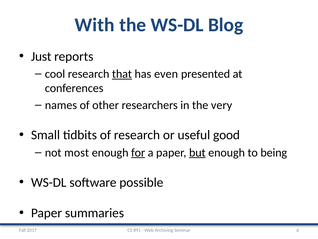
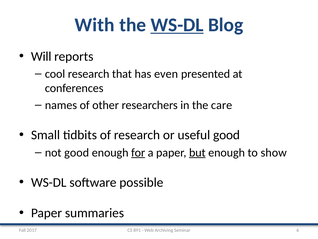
WS-DL underline: none -> present (177, 25)
Just: Just -> Will (41, 56)
that underline: present -> none (122, 74)
very: very -> care (222, 105)
not most: most -> good (77, 152)
being: being -> show (274, 152)
